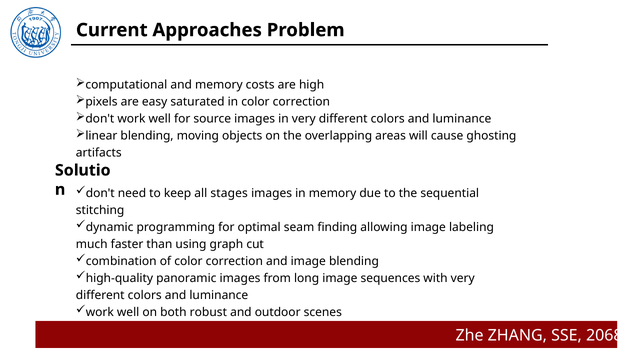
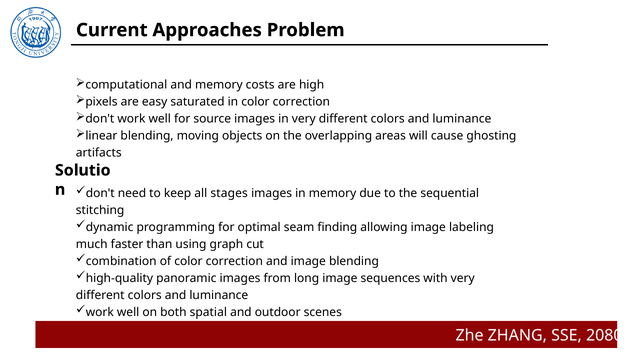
robust: robust -> spatial (208, 312)
2068: 2068 -> 2080 (604, 336)
